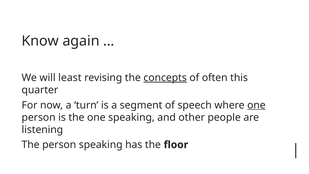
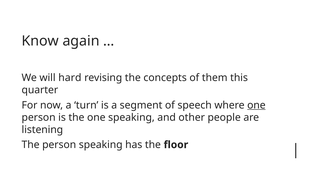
least: least -> hard (70, 78)
concepts underline: present -> none (165, 78)
often: often -> them (215, 78)
